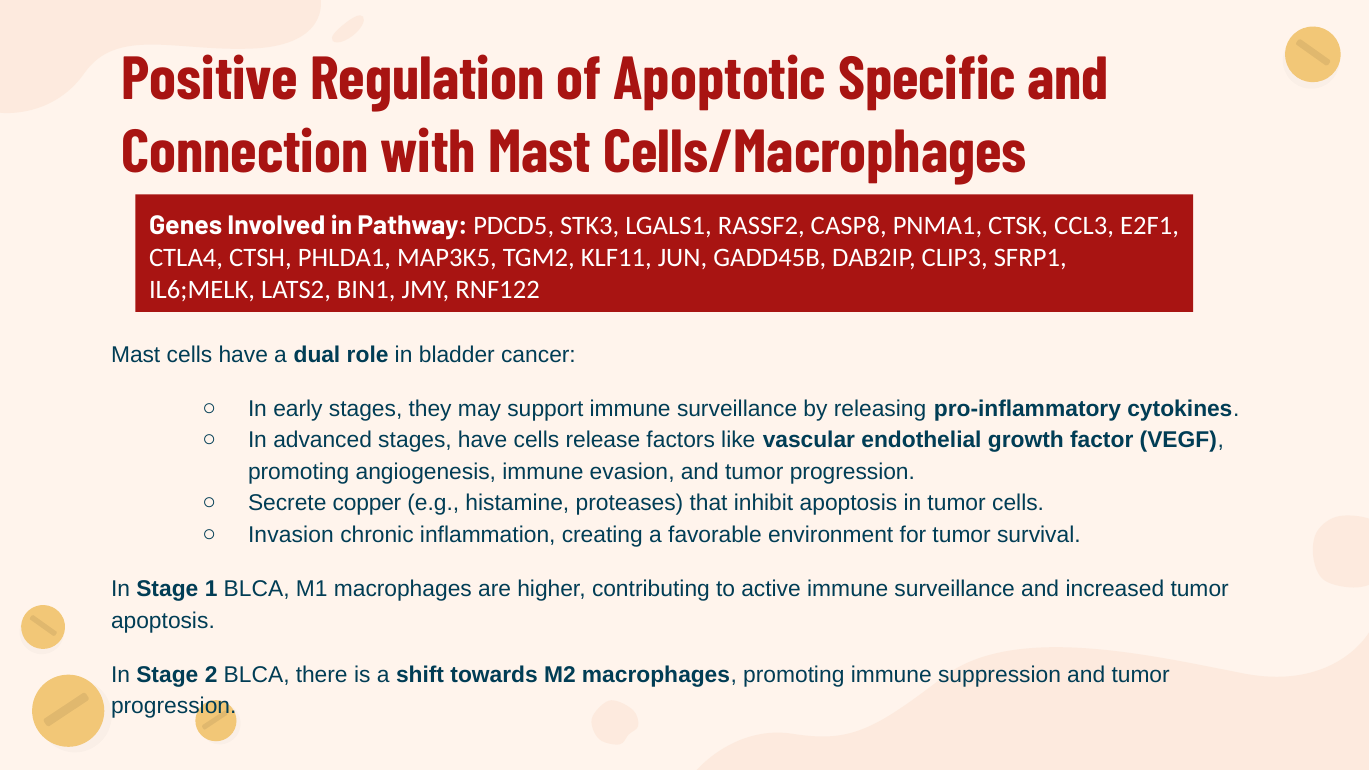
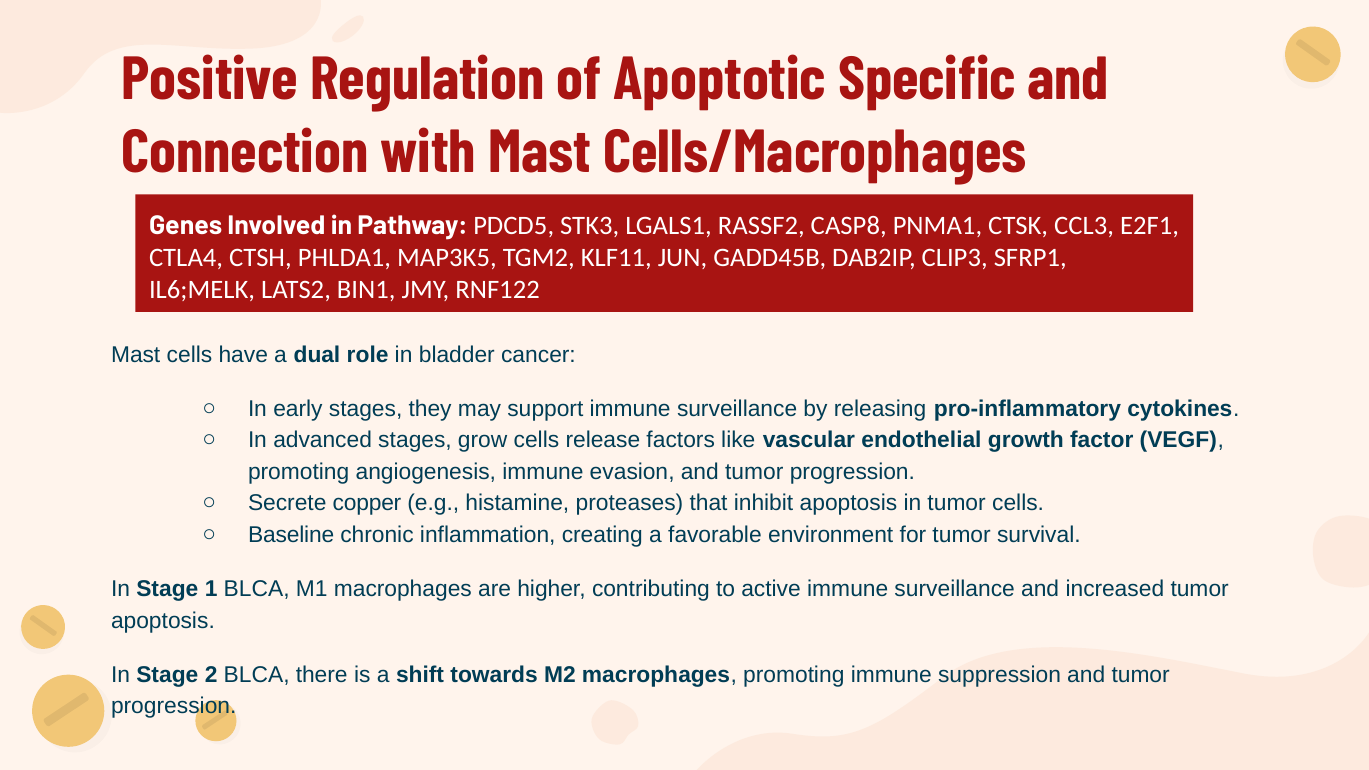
stages have: have -> grow (483, 440)
Invasion: Invasion -> Baseline (291, 535)
